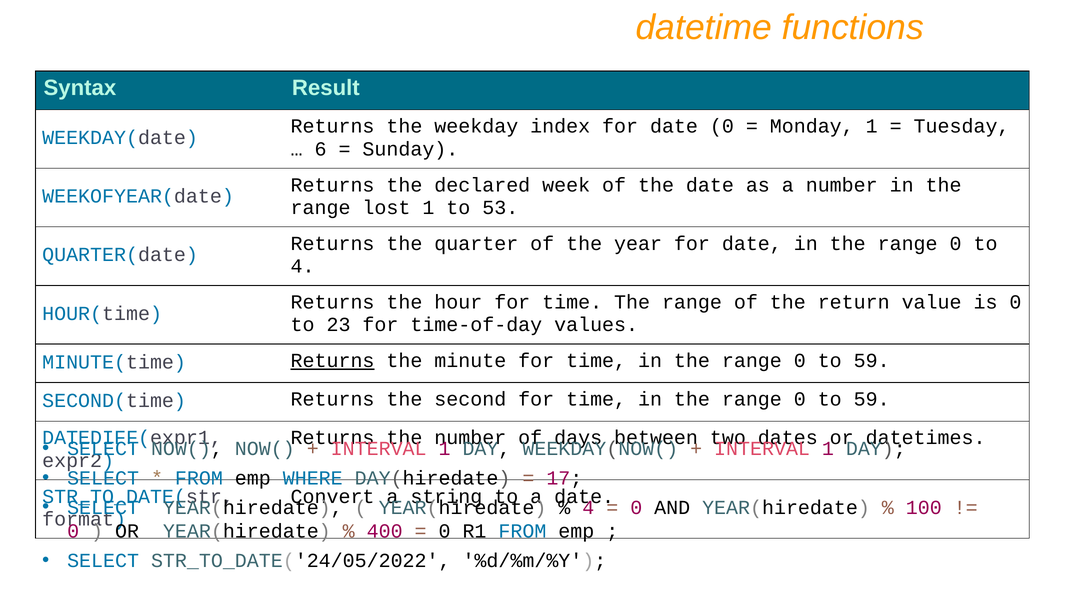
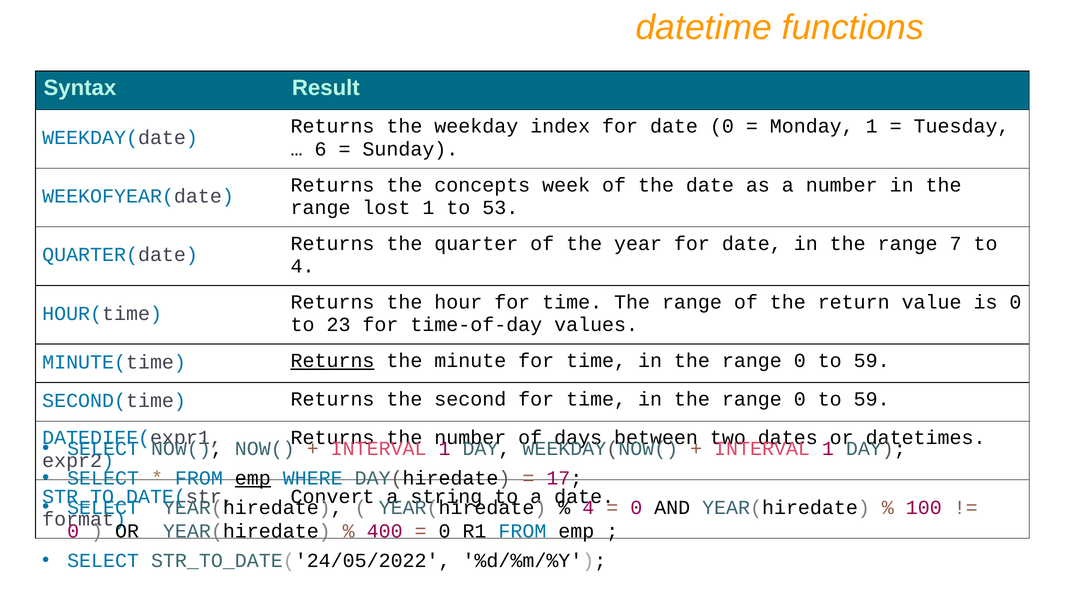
declared: declared -> concepts (482, 185)
0: 0 -> 7 (956, 244)
emp underline: none -> present (253, 478)
